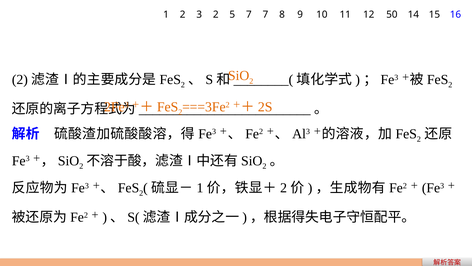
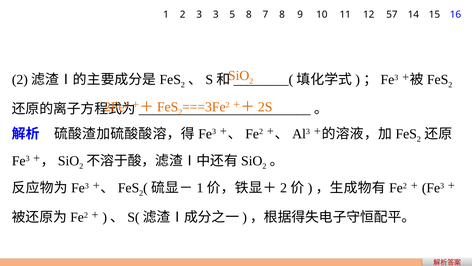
3 2: 2 -> 3 (216, 14)
5 7: 7 -> 8 (249, 14)
50: 50 -> 57 (392, 14)
